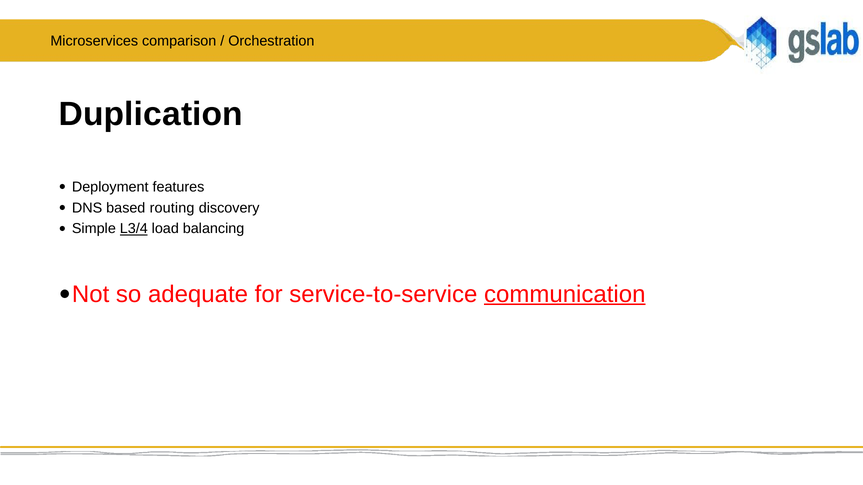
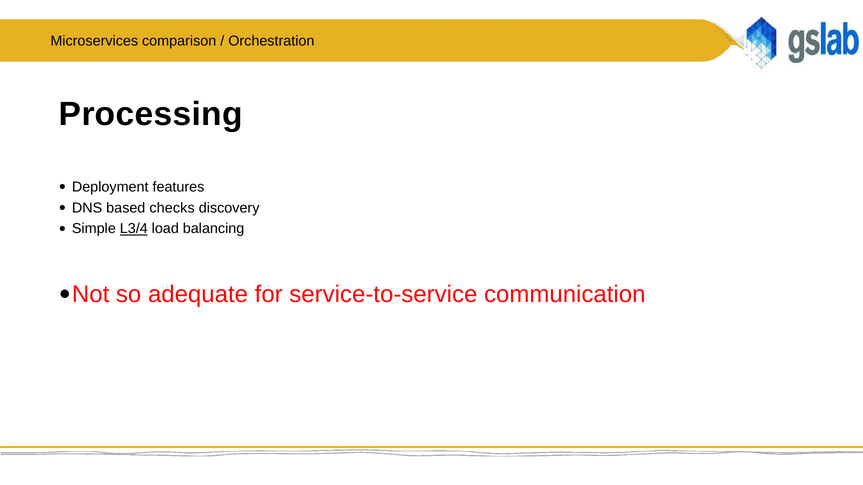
Duplication: Duplication -> Processing (151, 114)
routing: routing -> checks (172, 208)
communication underline: present -> none (565, 294)
